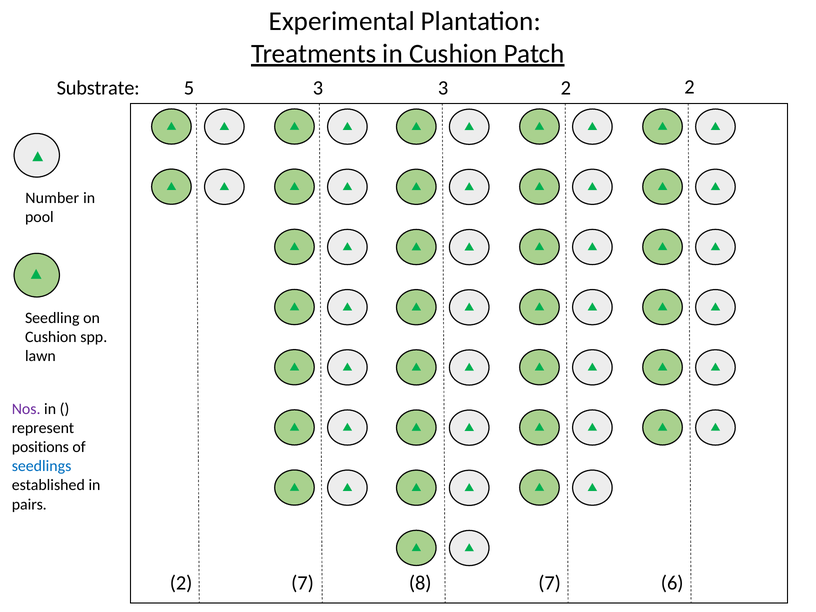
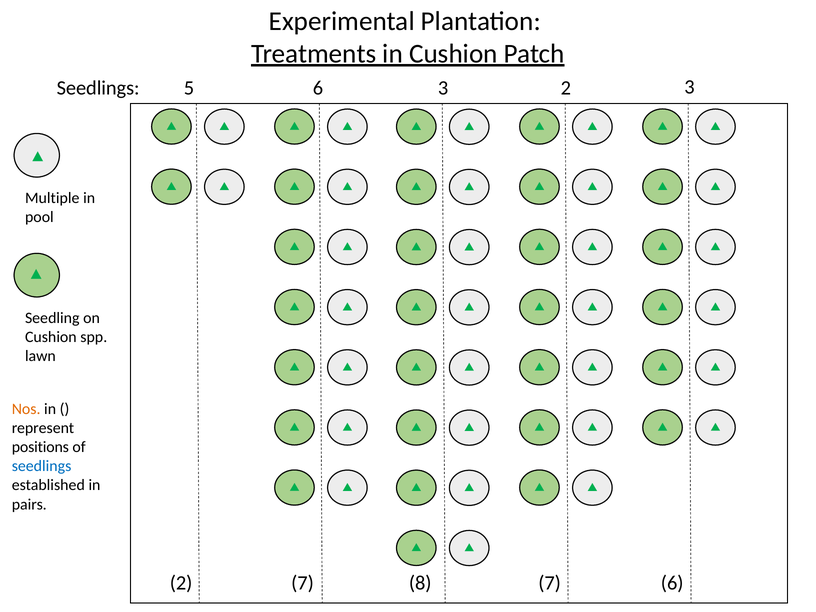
Substrate: Substrate -> Seedlings (98, 88)
5 3: 3 -> 6 (318, 88)
2 2: 2 -> 3 (690, 87)
Number: Number -> Multiple (52, 198)
Nos colour: purple -> orange (26, 409)
